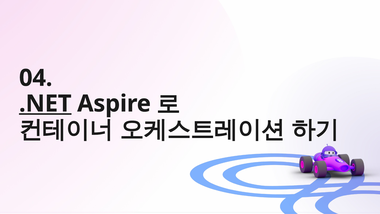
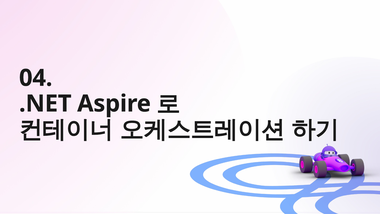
.NET underline: present -> none (45, 104)
